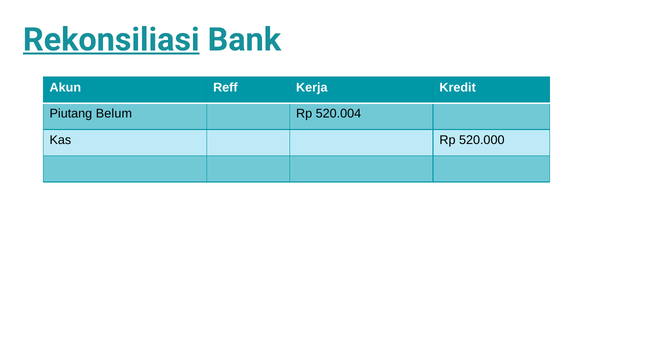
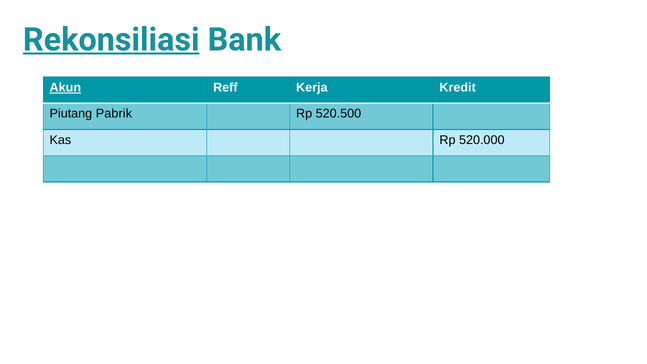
Akun underline: none -> present (65, 88)
Belum: Belum -> Pabrik (114, 114)
520.004: 520.004 -> 520.500 (338, 114)
